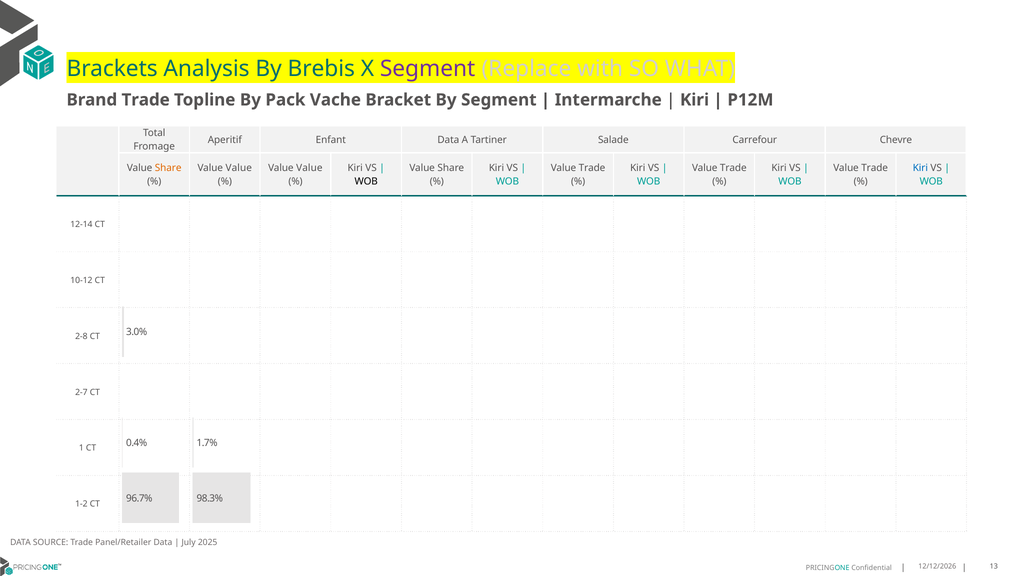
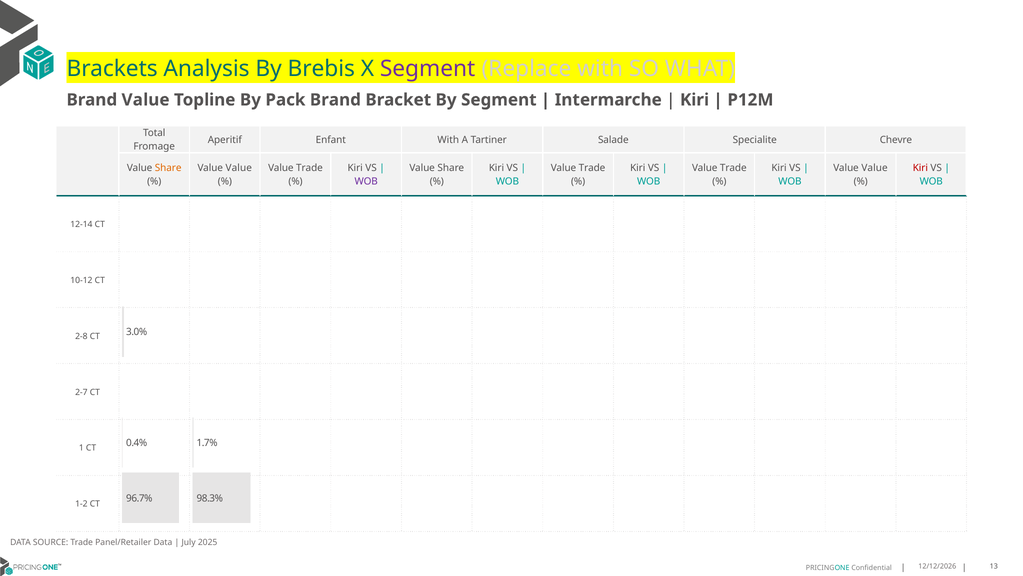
Brand Trade: Trade -> Value (146, 100)
Pack Vache: Vache -> Brand (335, 100)
Enfant Data: Data -> With (448, 140)
Carrefour: Carrefour -> Specialite (755, 140)
Value: Value -> Trade (309, 168)
Trade: Trade -> Value (875, 168)
Kiri colour: blue -> red (920, 168)
WOB colour: black -> purple (366, 181)
